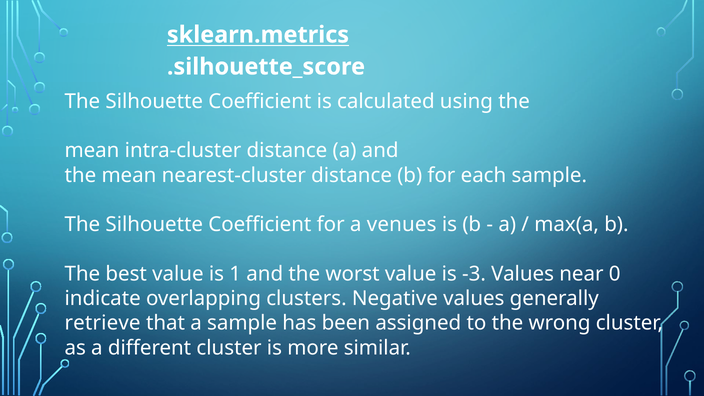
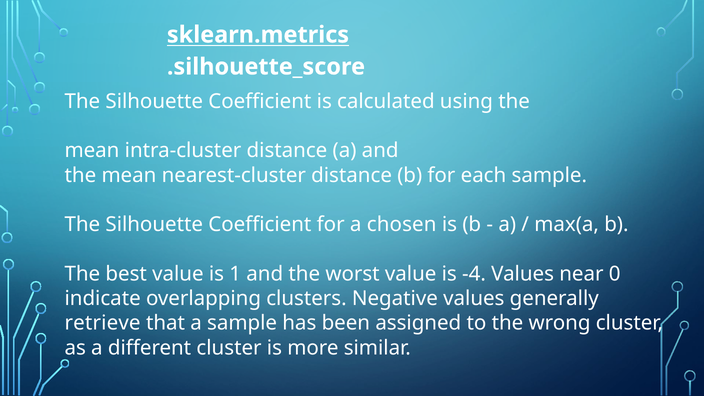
venues: venues -> chosen (402, 225)
-3: -3 -> -4 (474, 274)
